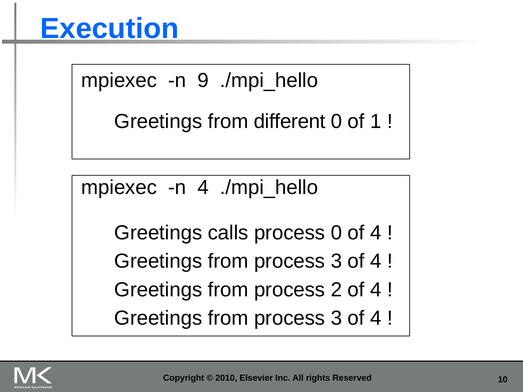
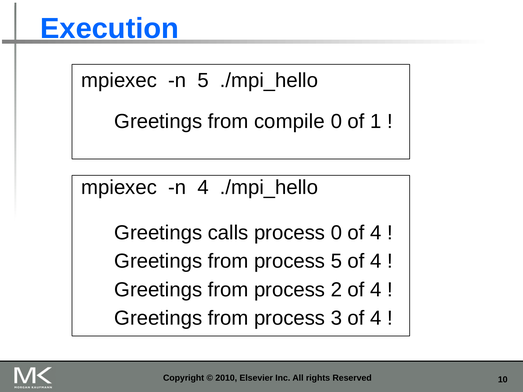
n 9: 9 -> 5 (203, 81)
different: different -> compile (289, 122)
3: 3 -> 5 (336, 261)
